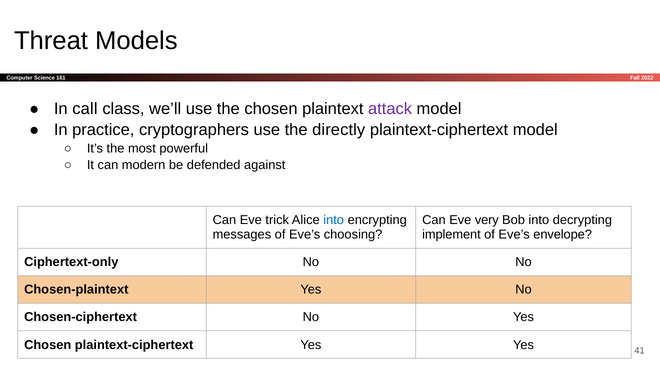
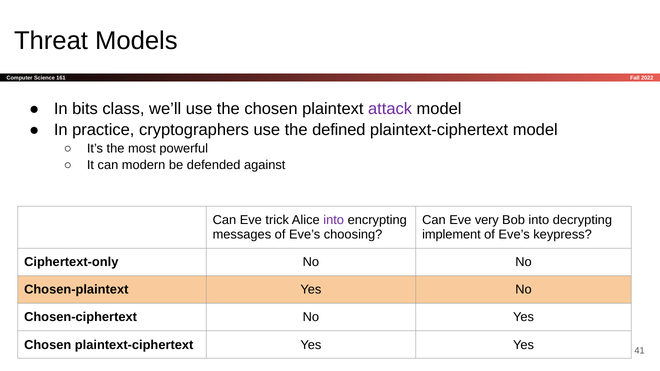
call: call -> bits (85, 109)
directly: directly -> defined (339, 130)
into colour: blue -> purple (334, 220)
envelope: envelope -> keypress (563, 235)
